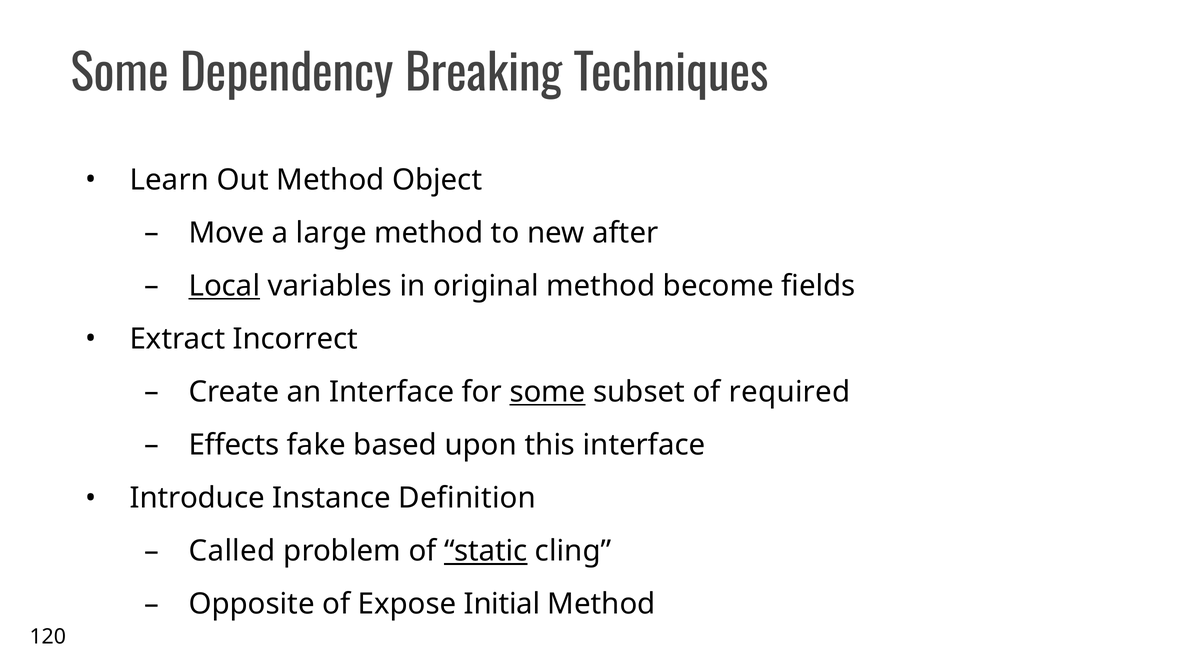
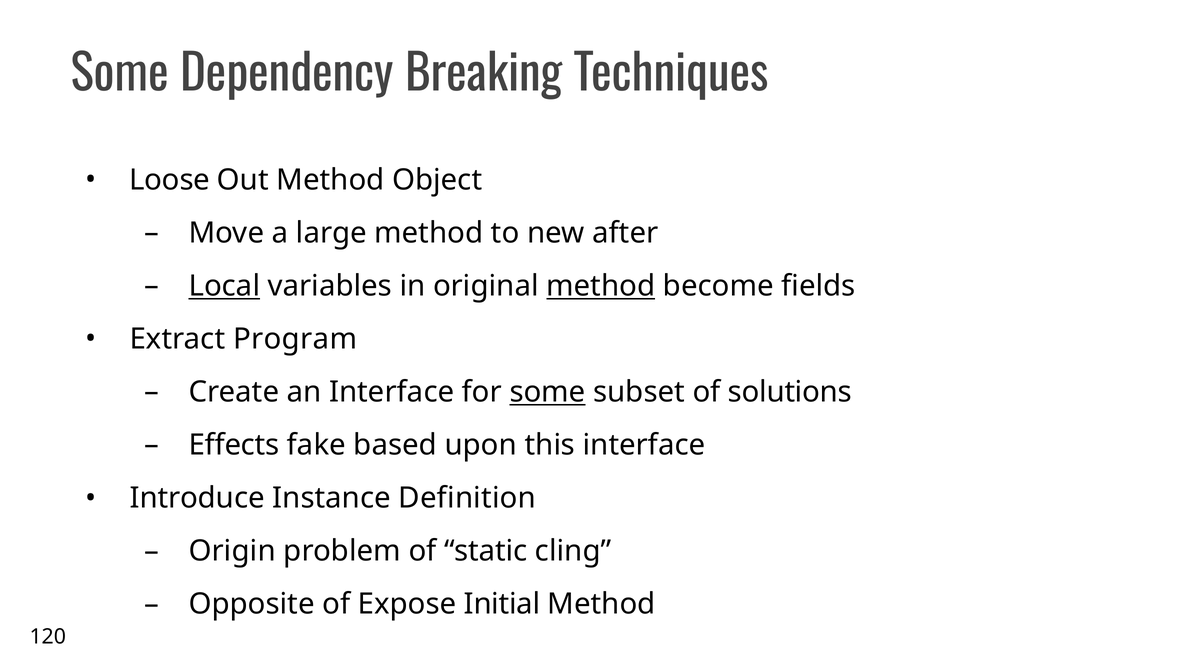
Learn: Learn -> Loose (170, 180)
method underline: none -> present (601, 286)
Incorrect: Incorrect -> Program (295, 339)
required: required -> solutions (790, 392)
Called: Called -> Origin (232, 551)
static underline: present -> none (486, 551)
